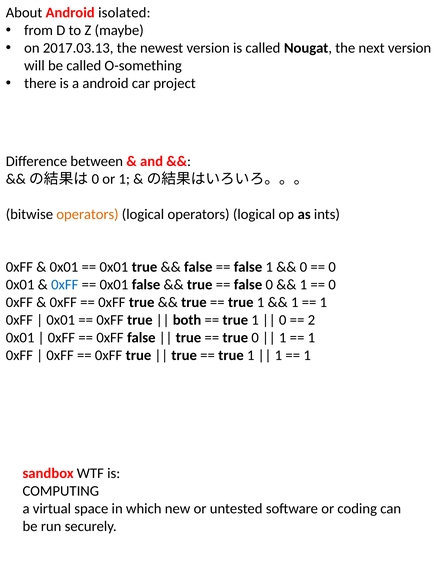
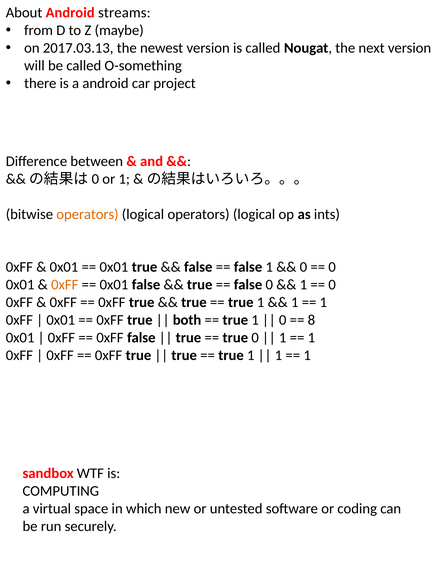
isolated: isolated -> streams (124, 13)
0xFF colour: blue -> orange (65, 285)
2: 2 -> 8 (311, 320)
